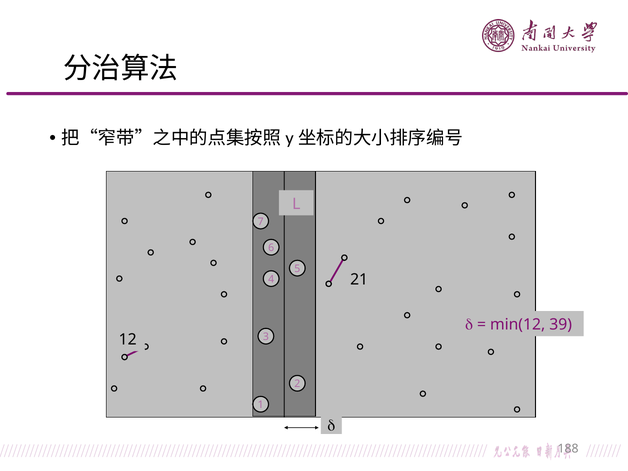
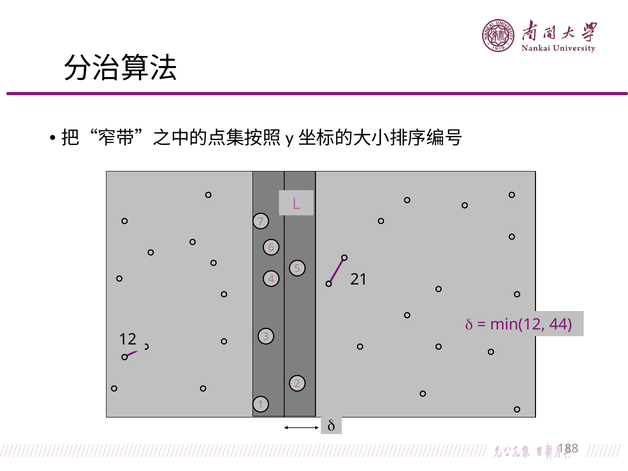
39: 39 -> 44 (561, 325)
